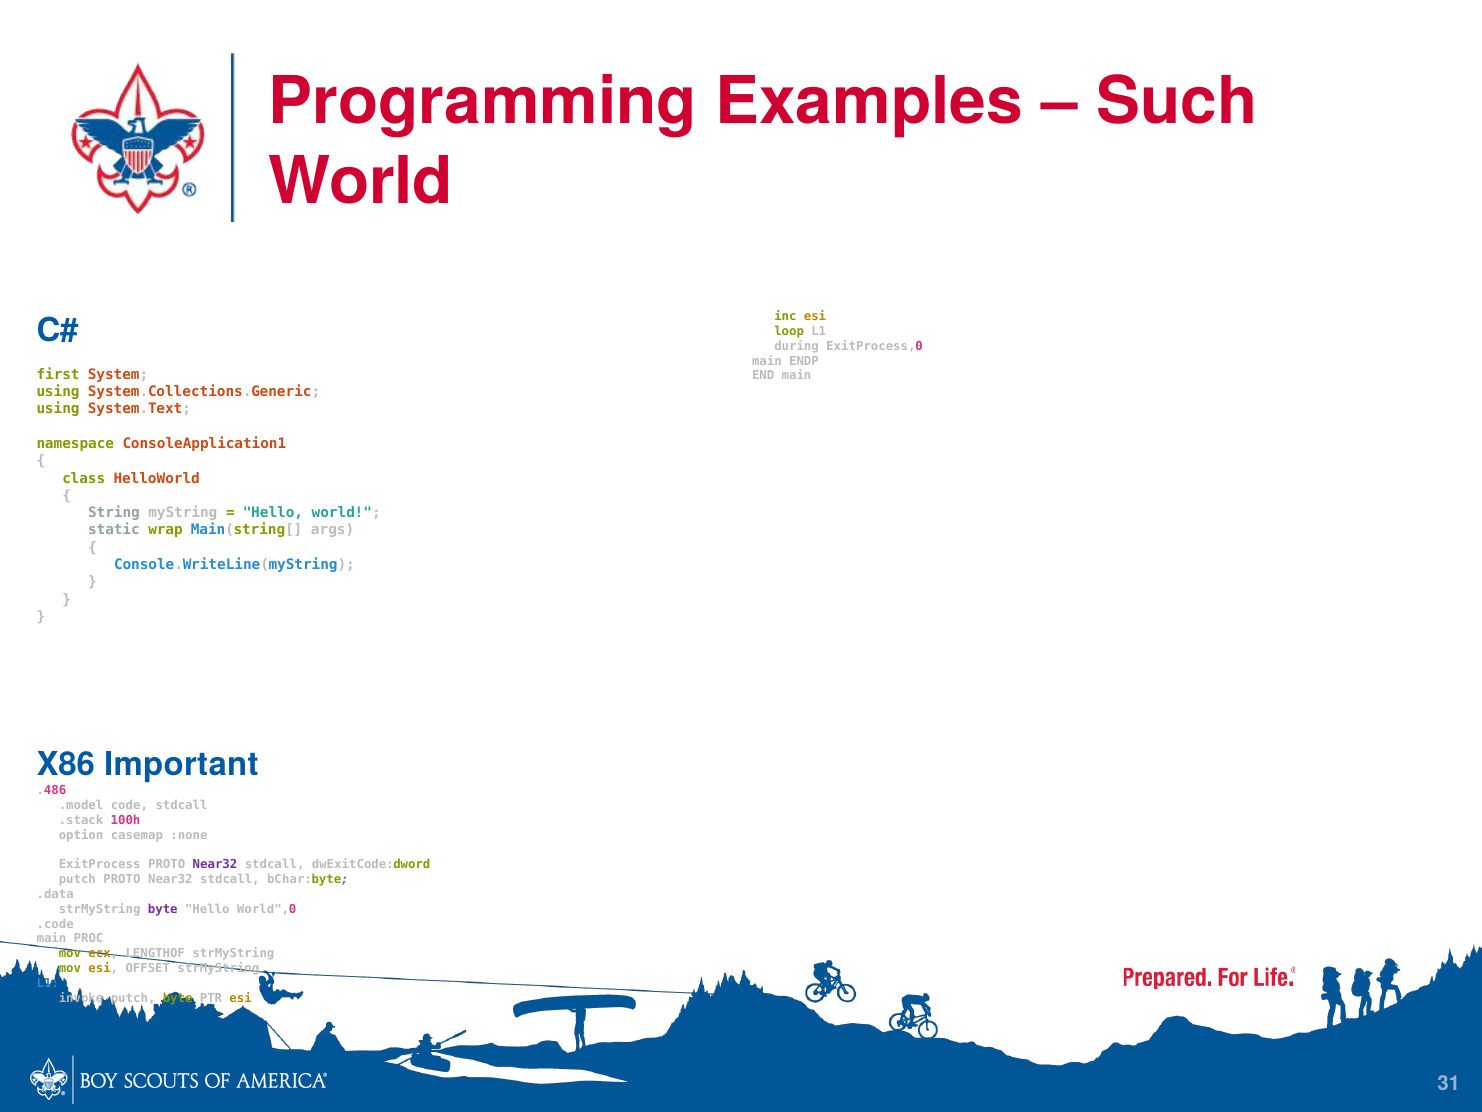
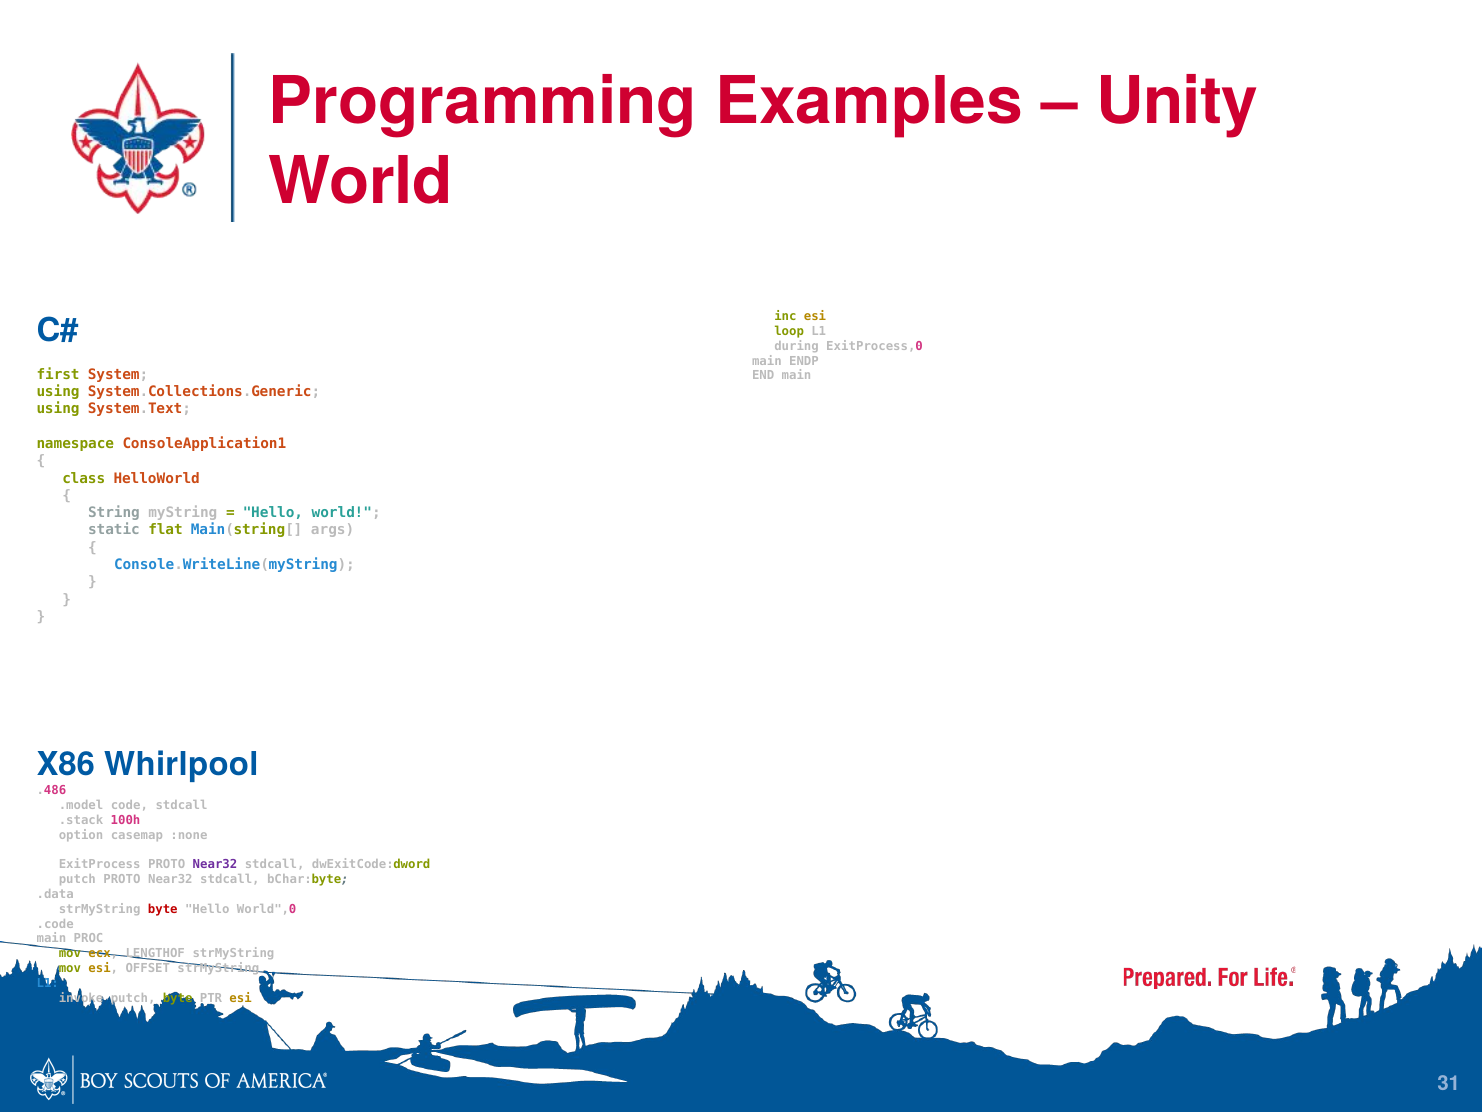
Such: Such -> Unity (1177, 102)
wrap: wrap -> flat (165, 530)
Important: Important -> Whirlpool (181, 765)
byte colour: purple -> red (163, 909)
